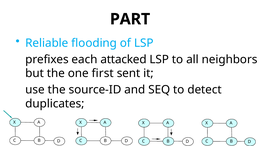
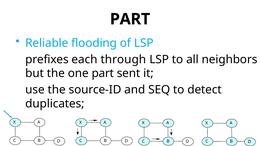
attacked: attacked -> through (123, 60)
one first: first -> part (103, 73)
